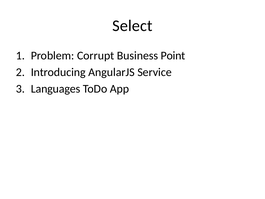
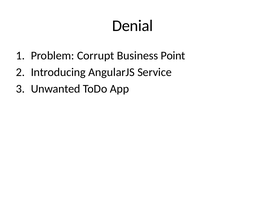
Select: Select -> Denial (133, 26)
Languages: Languages -> Unwanted (56, 89)
